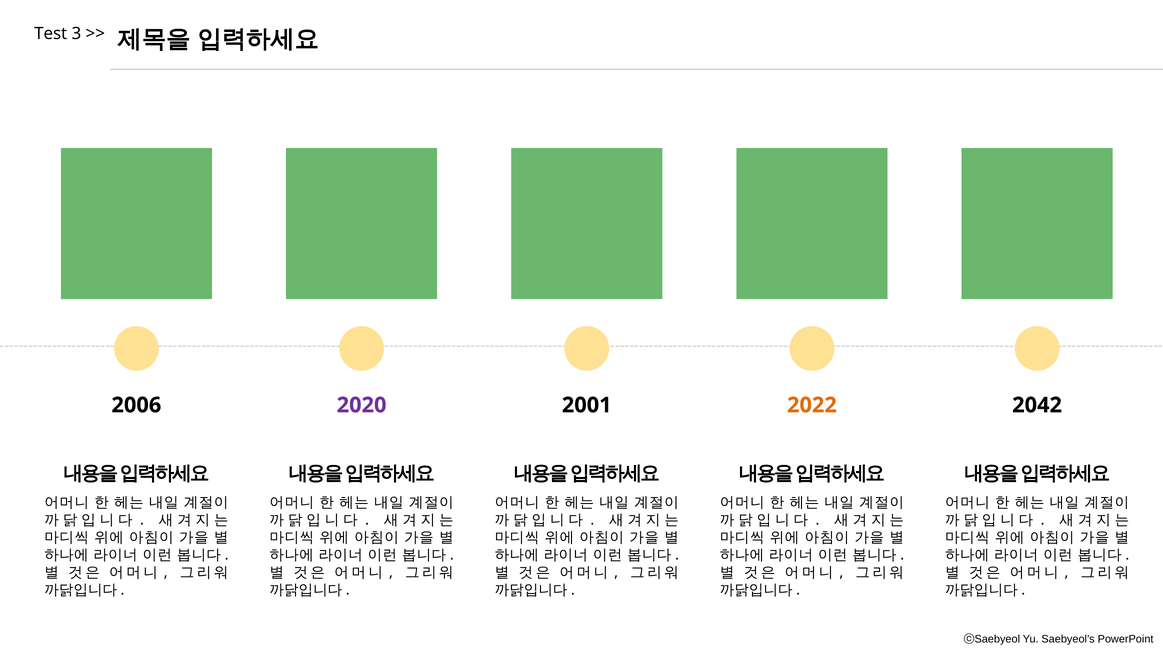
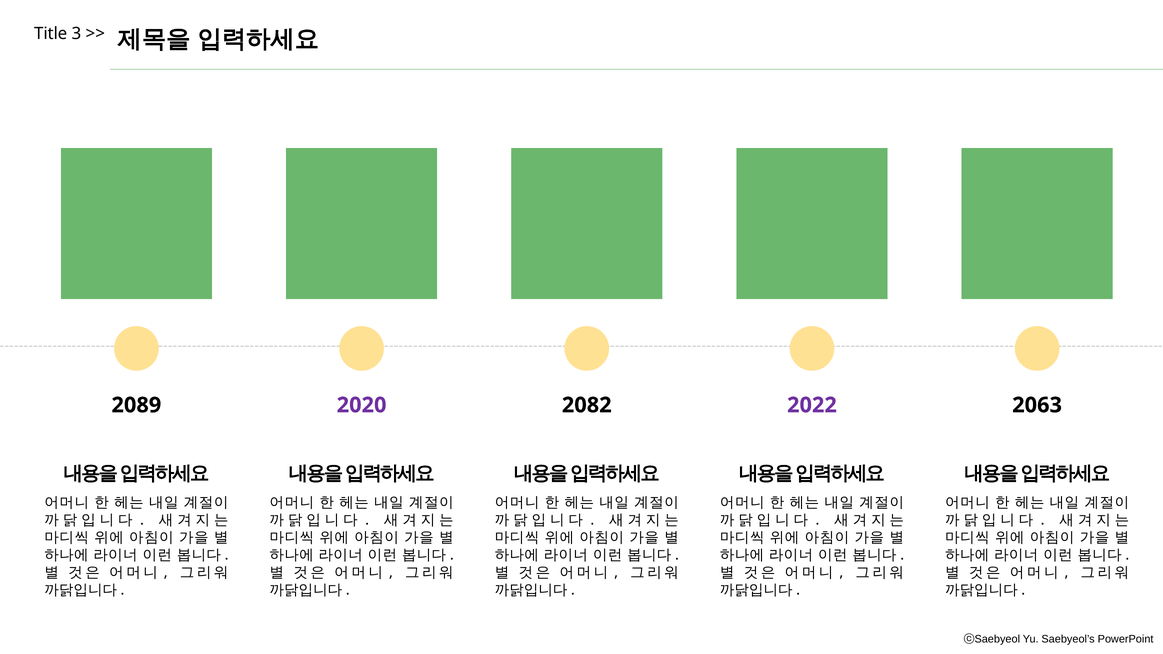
Test: Test -> Title (51, 34)
2006: 2006 -> 2089 (136, 405)
2001: 2001 -> 2082 (587, 405)
2022 colour: orange -> purple (812, 405)
2042: 2042 -> 2063 (1037, 405)
